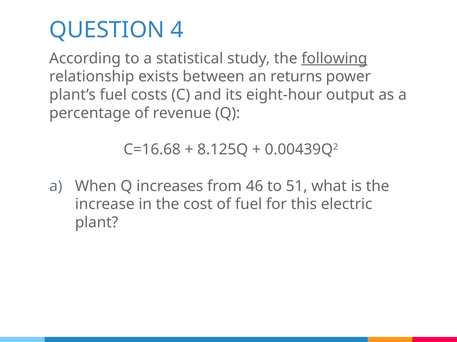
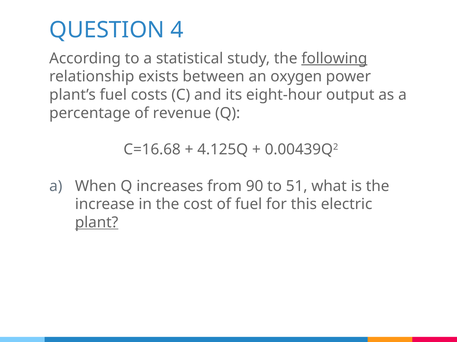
returns: returns -> oxygen (296, 77)
8.125Q: 8.125Q -> 4.125Q (223, 150)
46: 46 -> 90 (255, 186)
plant underline: none -> present (97, 223)
